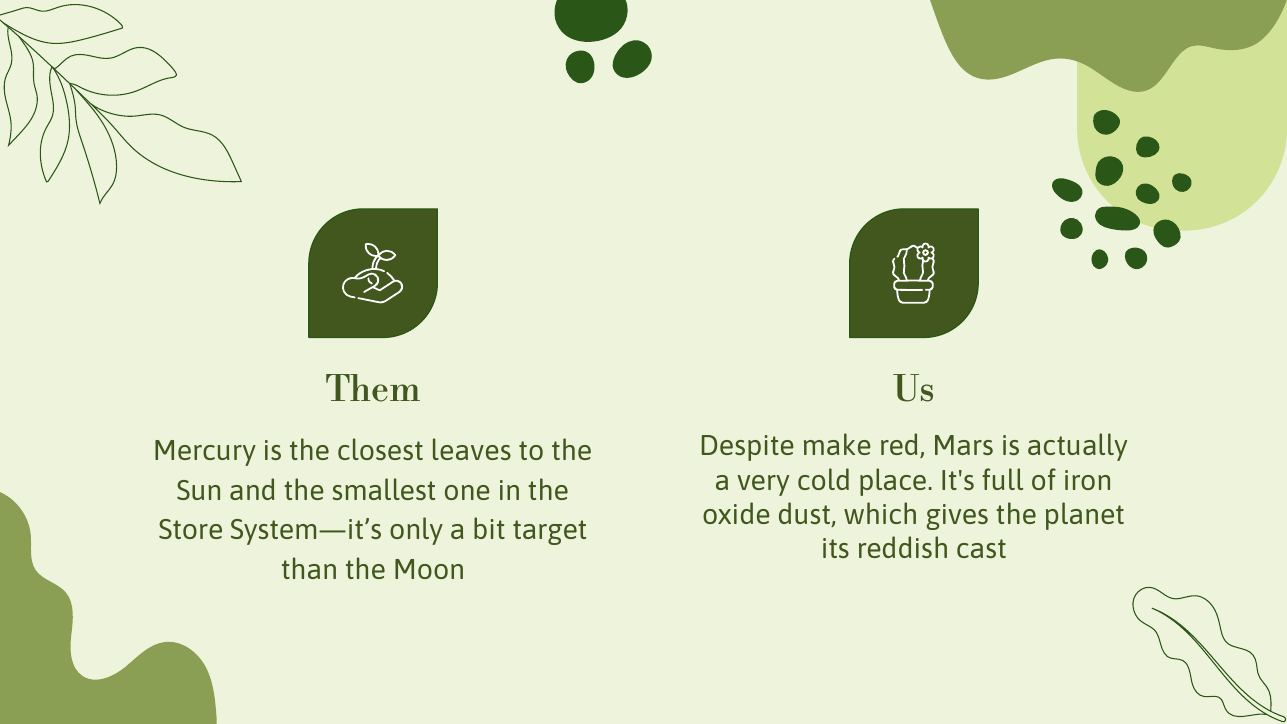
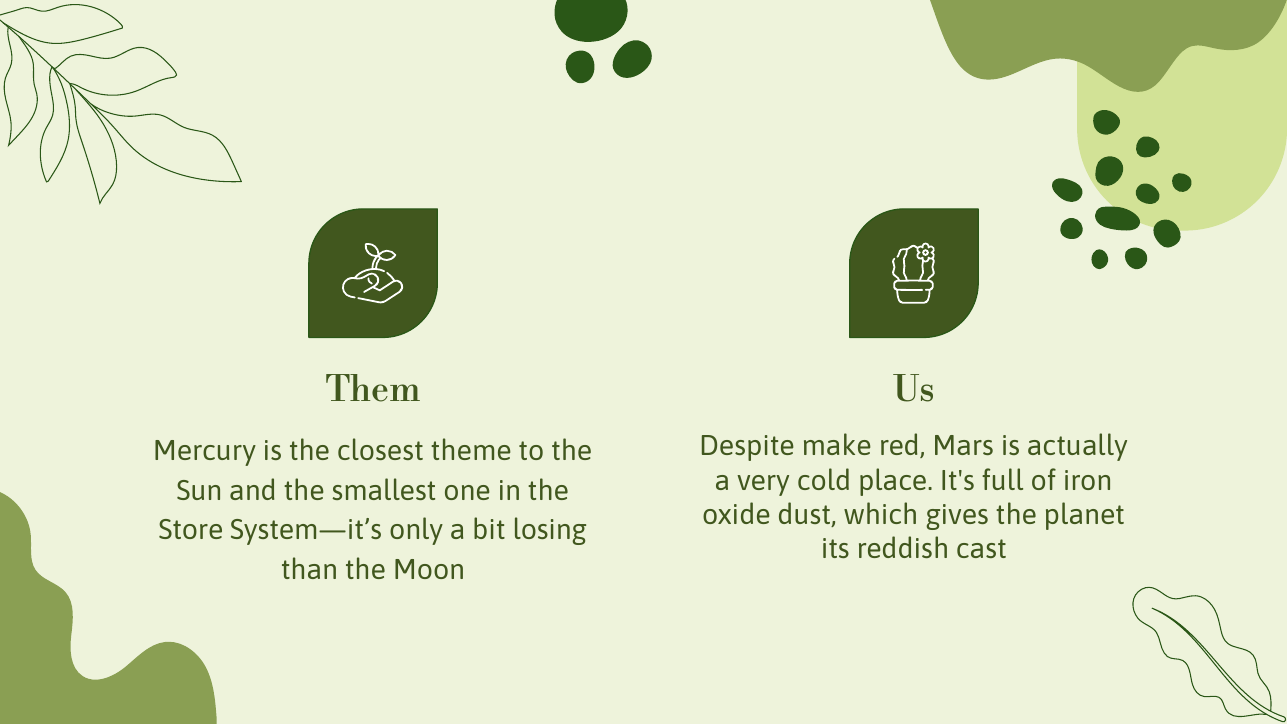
leaves: leaves -> theme (471, 451)
target: target -> losing (550, 530)
